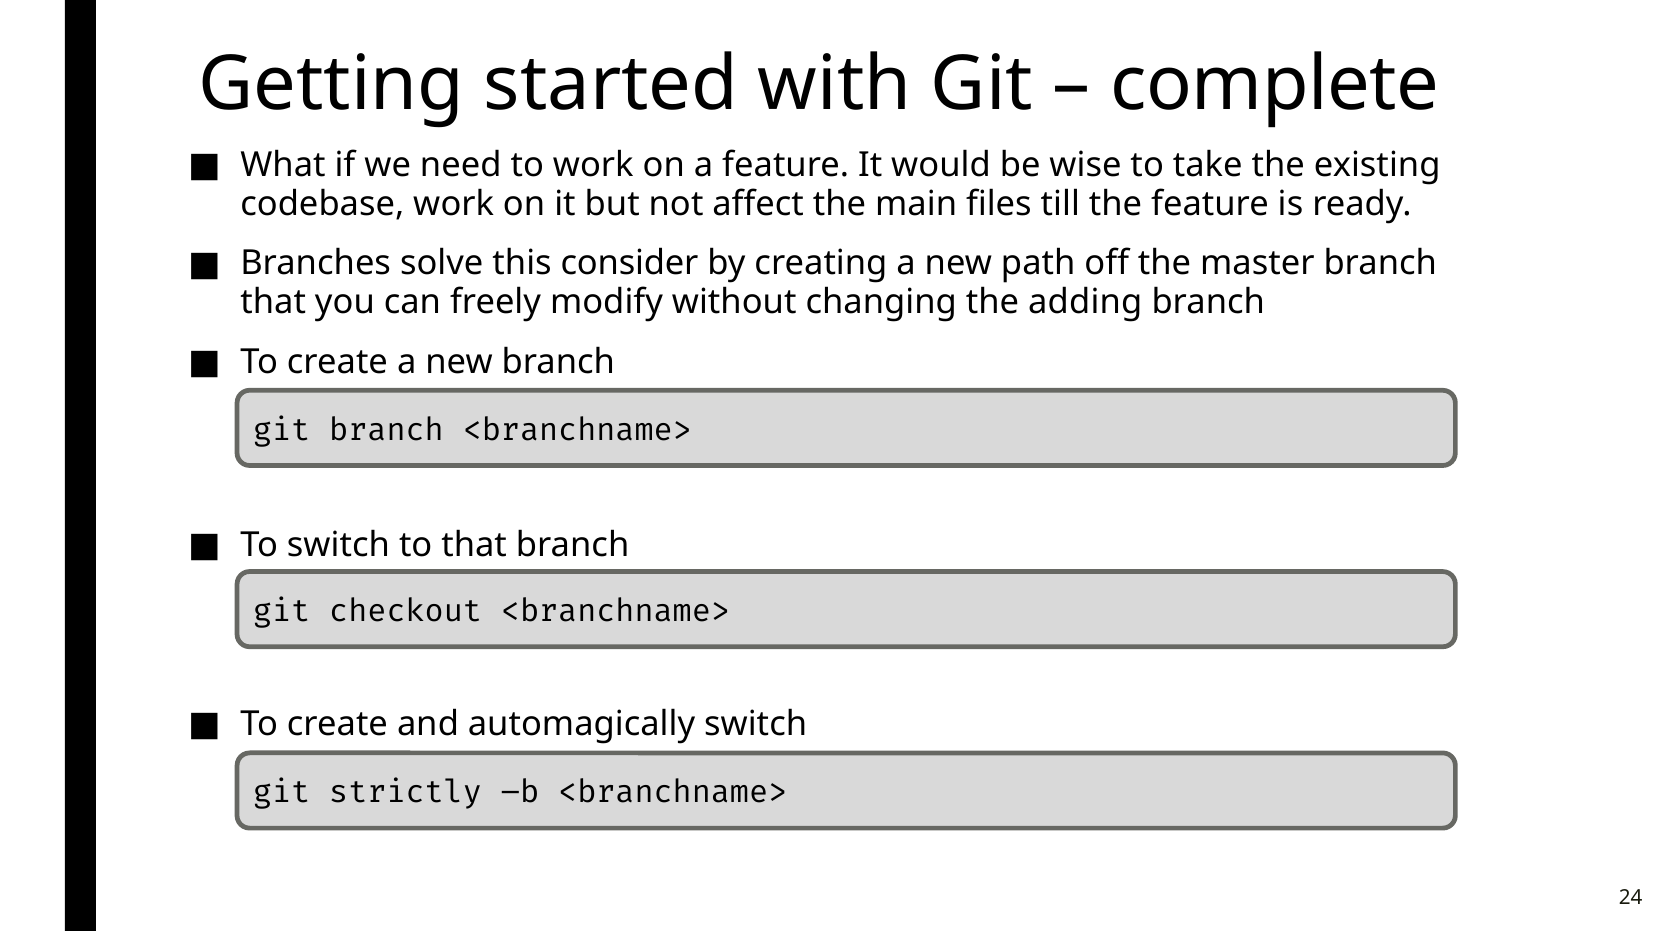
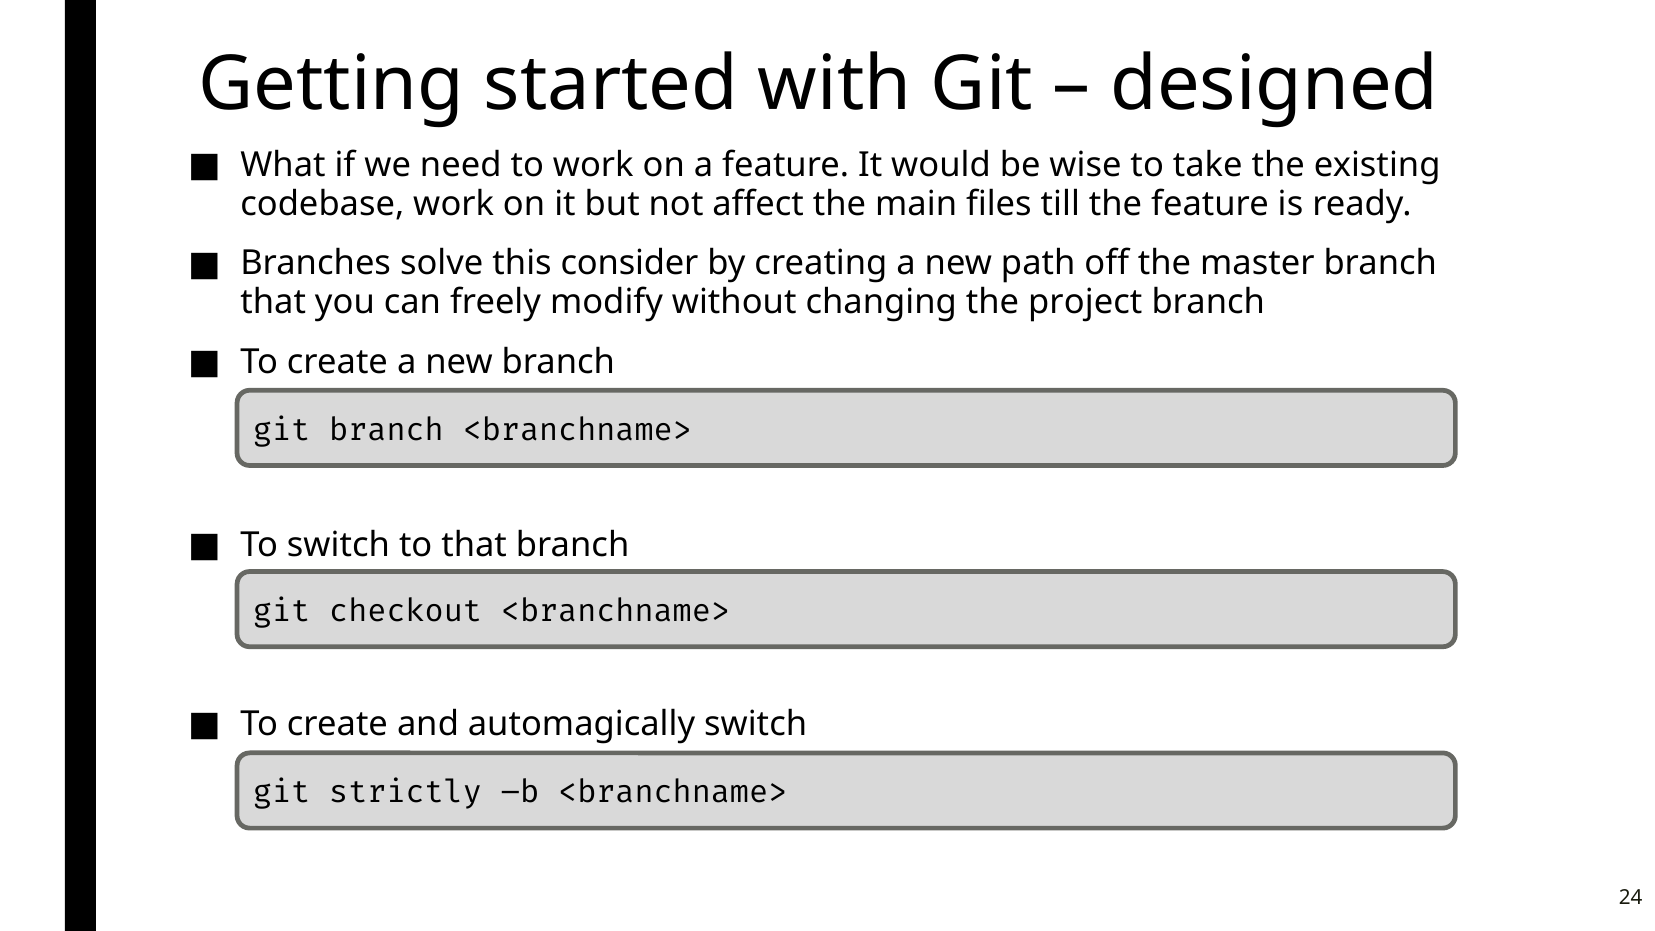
complete: complete -> designed (1275, 84)
adding: adding -> project (1085, 302)
